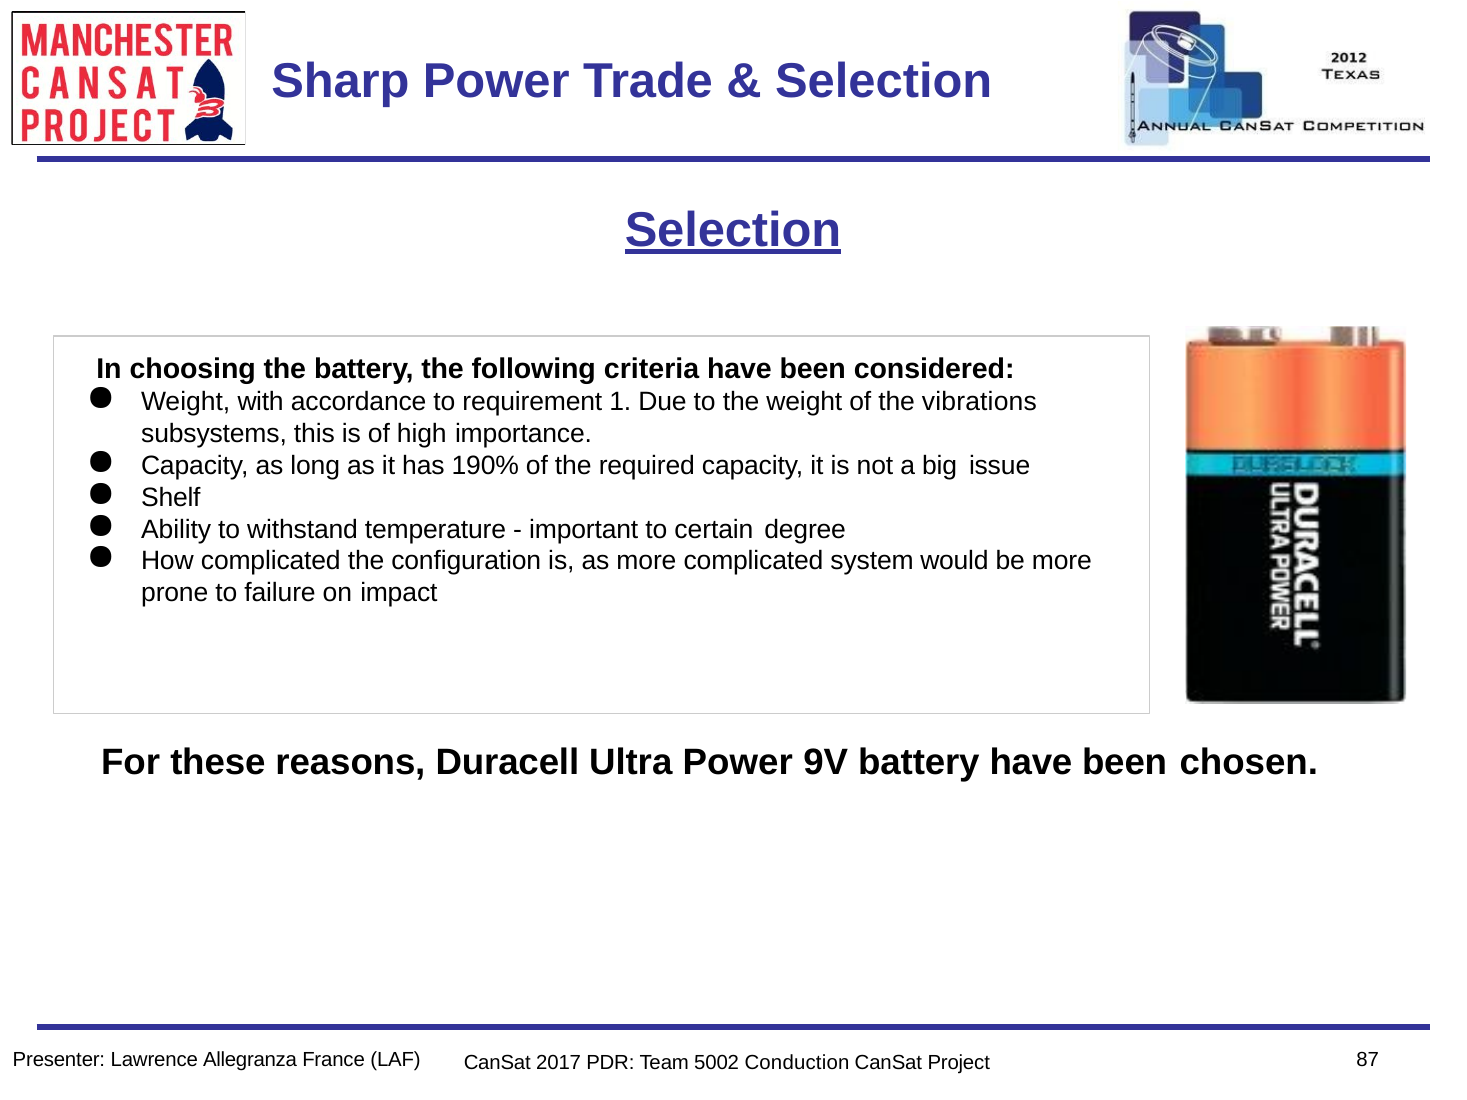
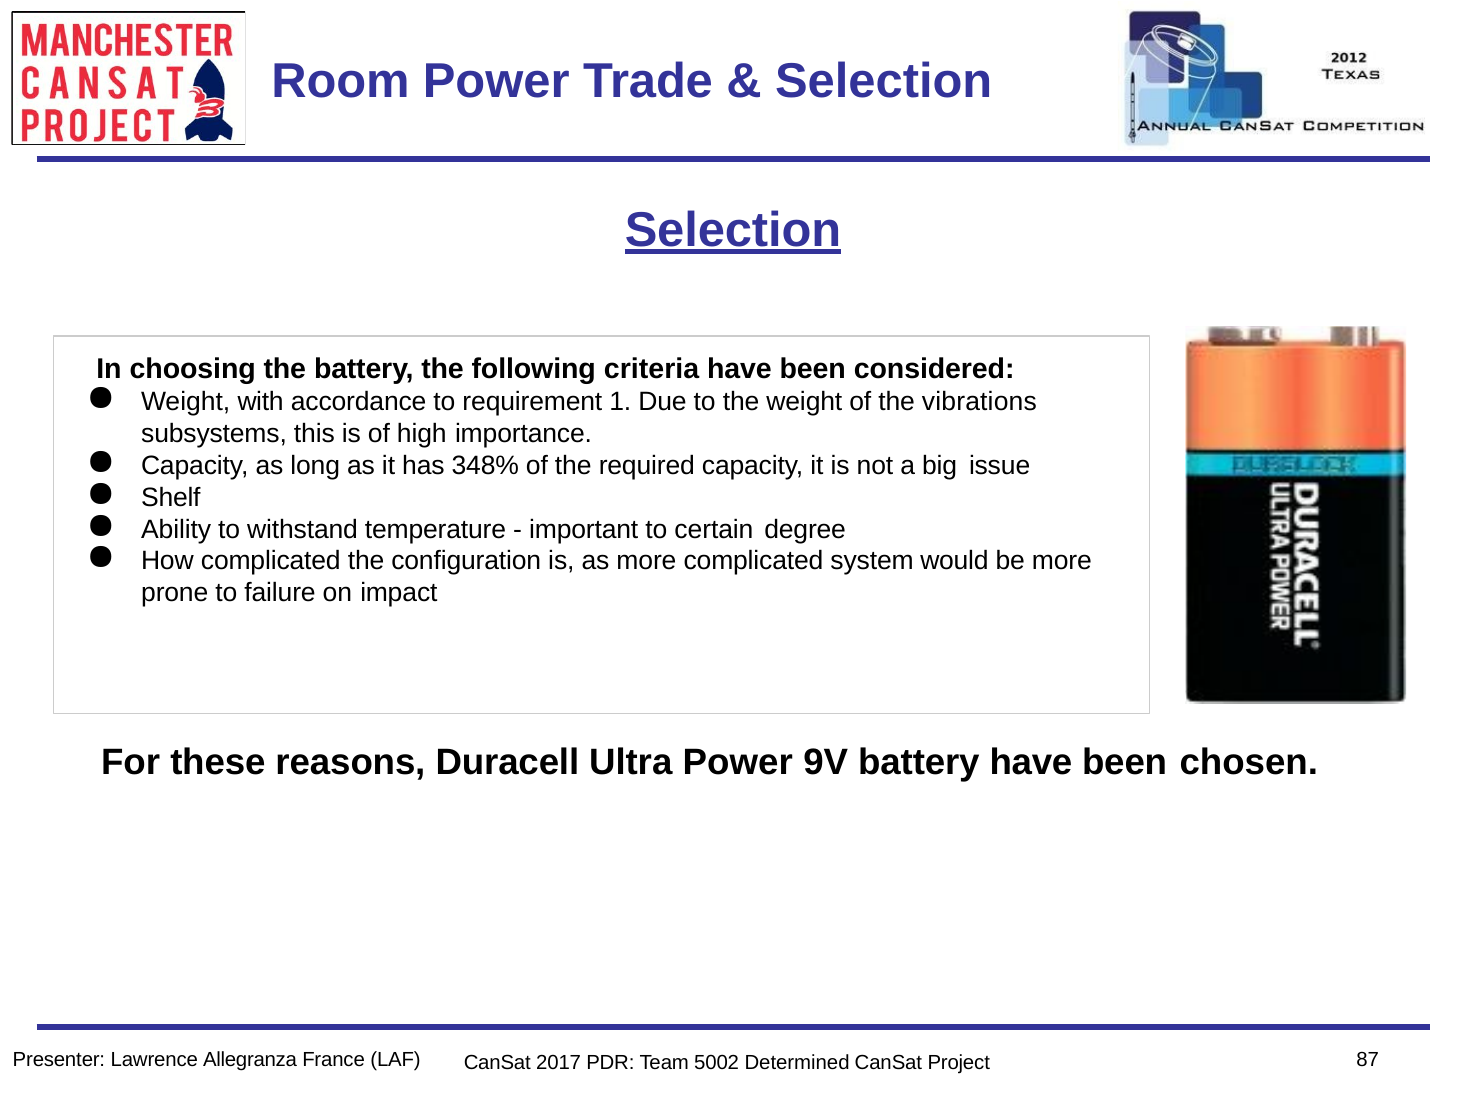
Sharp: Sharp -> Room (340, 82)
190%: 190% -> 348% (485, 466)
Conduction: Conduction -> Determined (797, 1063)
